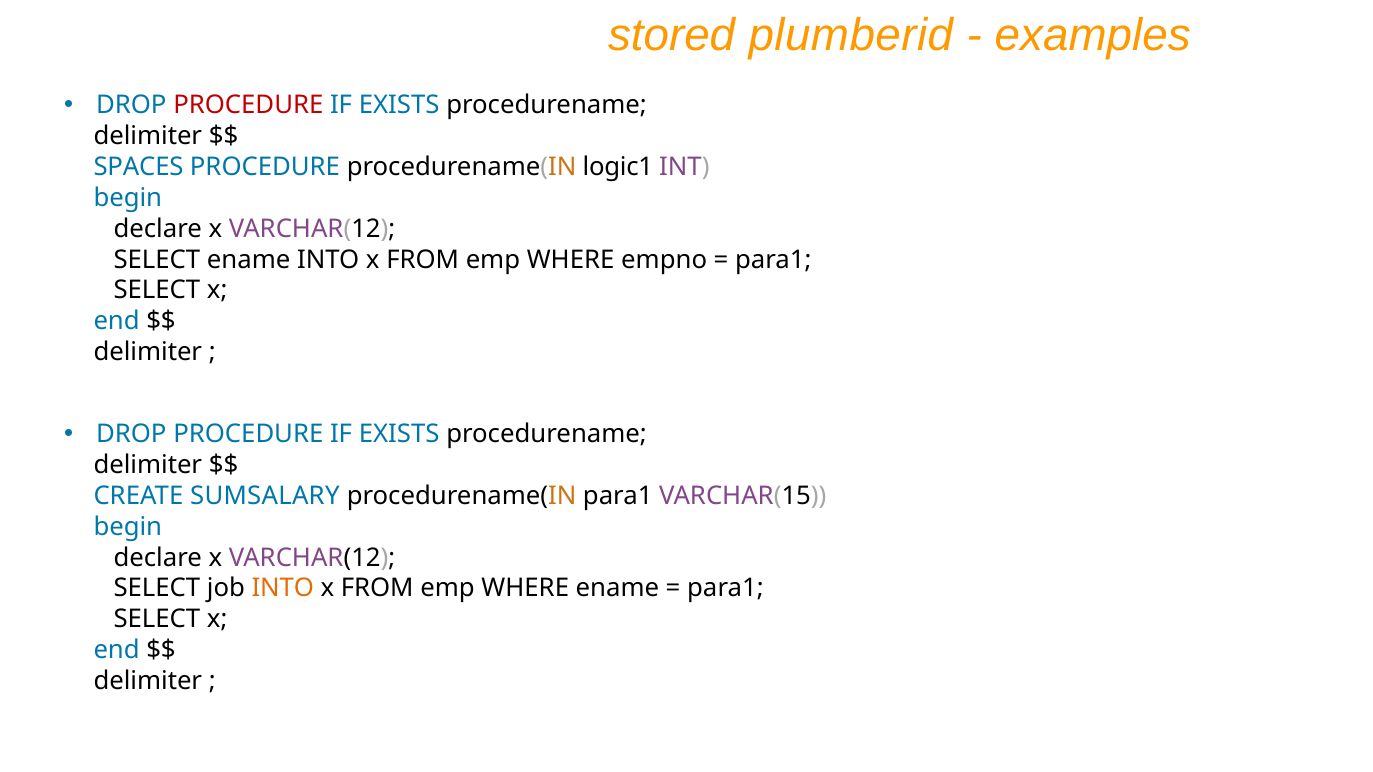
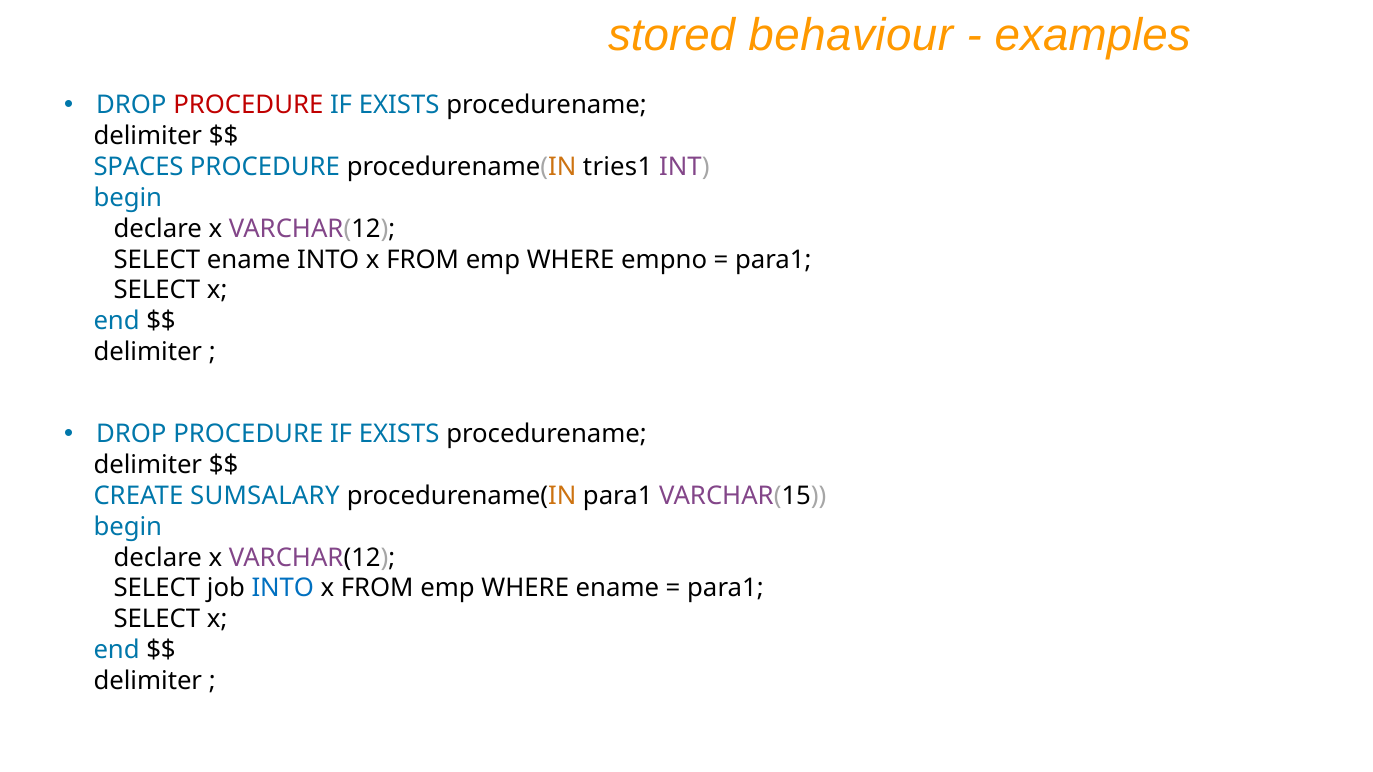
plumberid: plumberid -> behaviour (851, 36)
logic1: logic1 -> tries1 (618, 167)
INTO colour: orange -> blue (283, 589)
